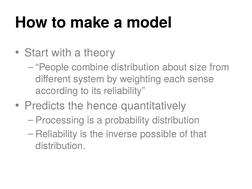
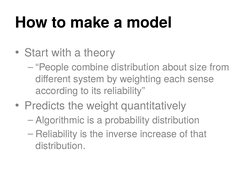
hence: hence -> weight (102, 106)
Processing: Processing -> Algorithmic (60, 120)
possible: possible -> increase (158, 134)
